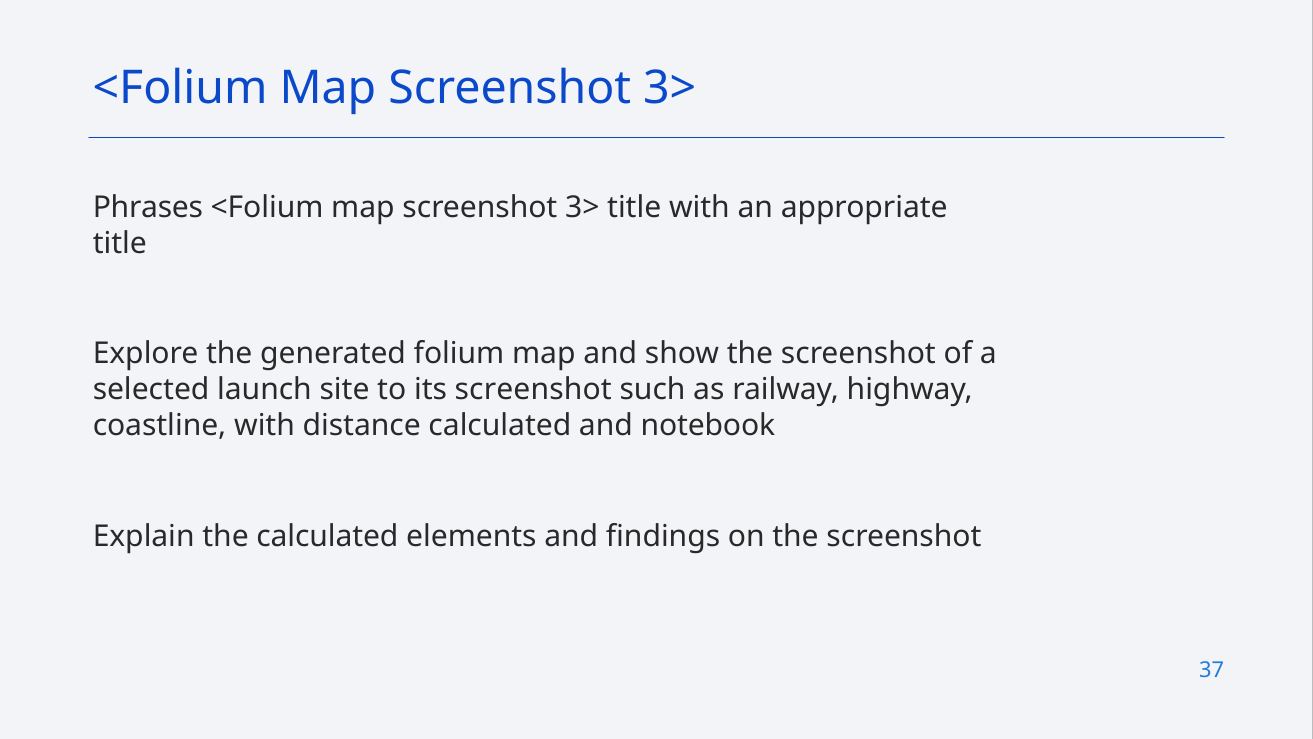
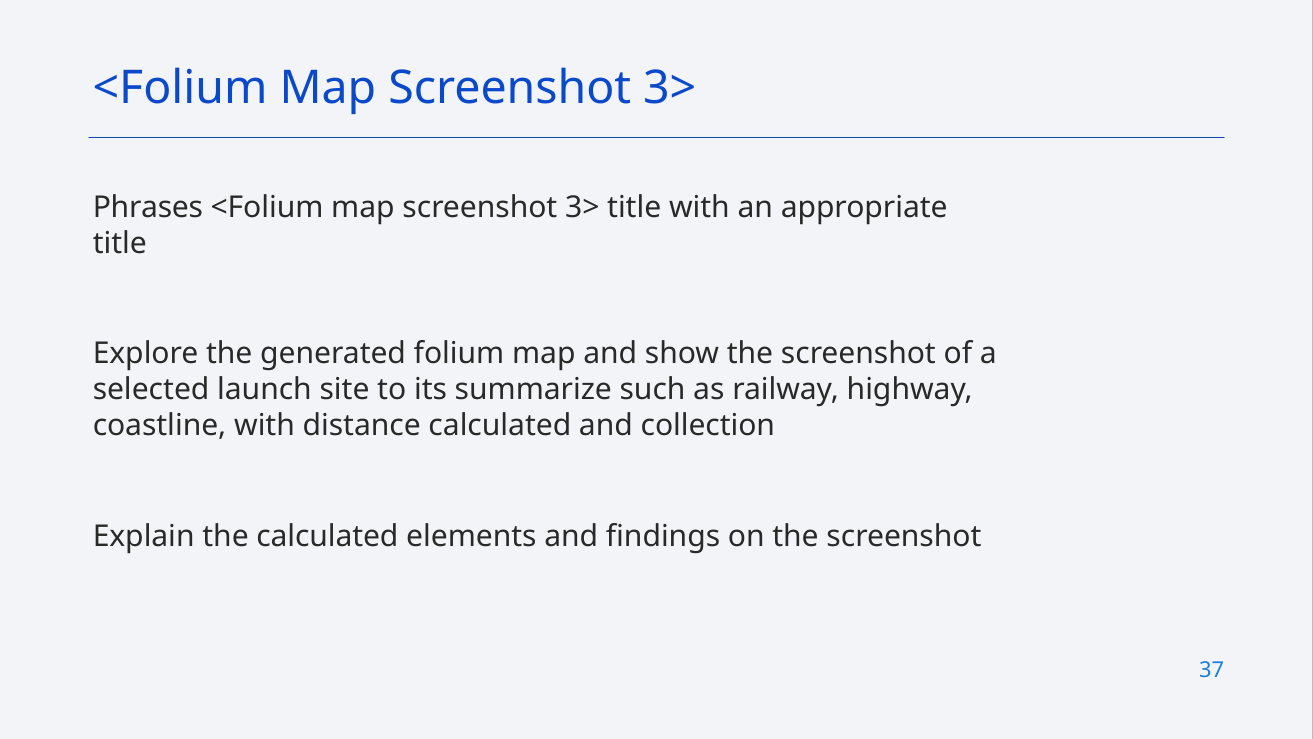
its screenshot: screenshot -> summarize (533, 390)
notebook: notebook -> collection (708, 426)
